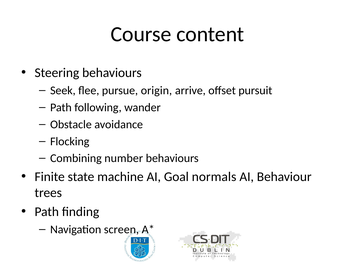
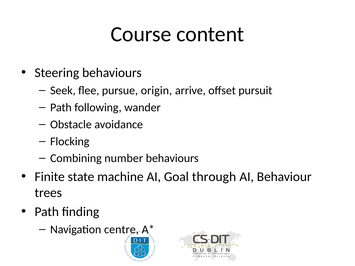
normals: normals -> through (214, 177)
screen: screen -> centre (121, 230)
